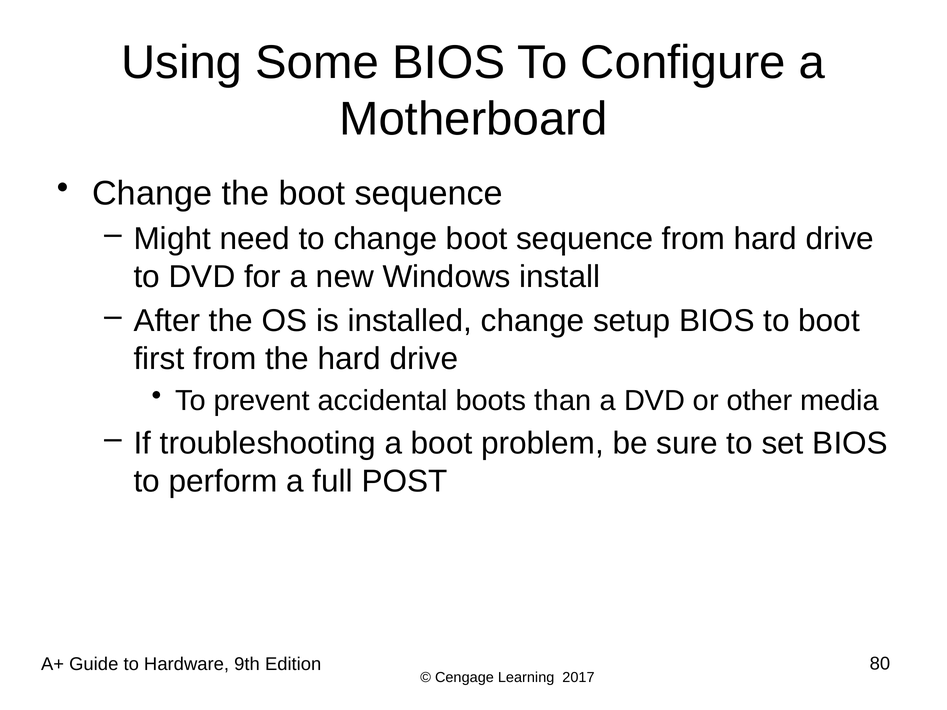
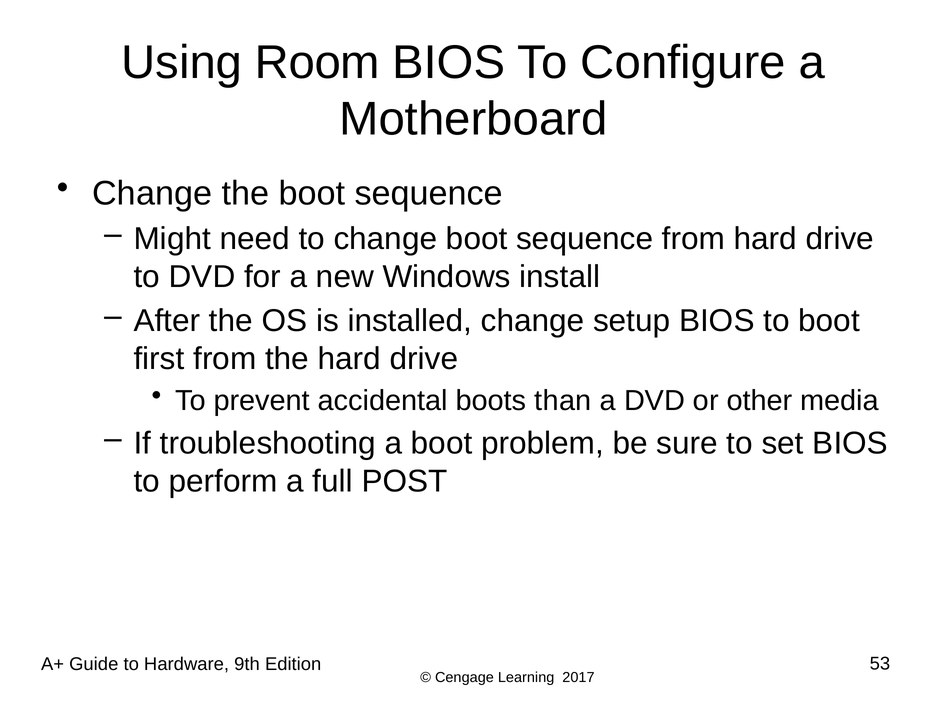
Some: Some -> Room (317, 63)
80: 80 -> 53 (880, 664)
